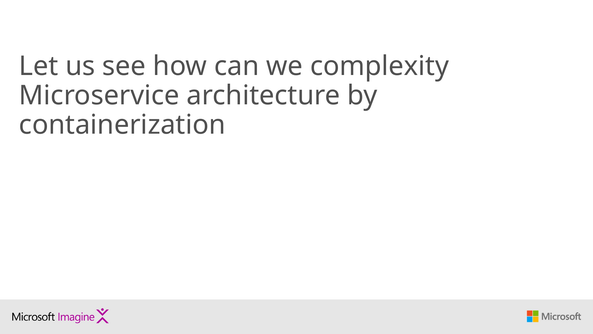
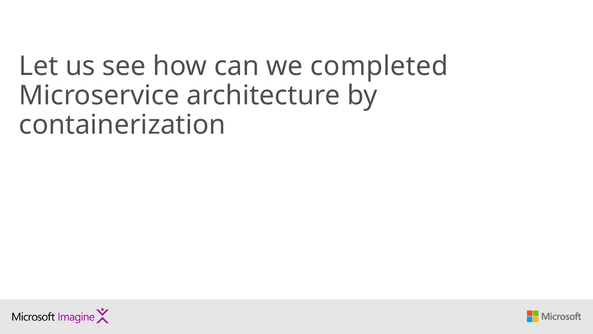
complexity: complexity -> completed (379, 66)
